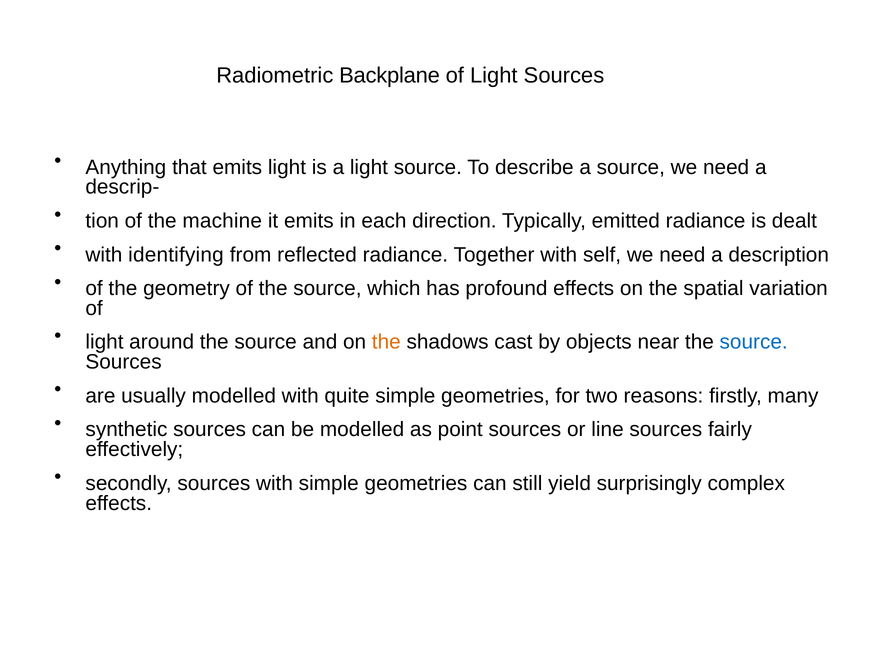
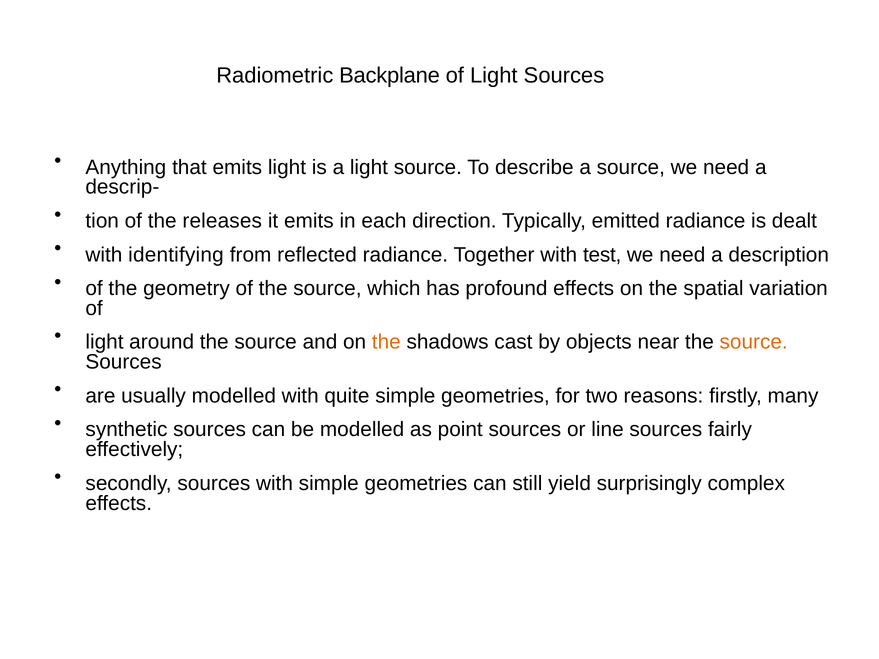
machine: machine -> releases (222, 221)
self: self -> test (602, 255)
source colour: blue -> orange (754, 342)
